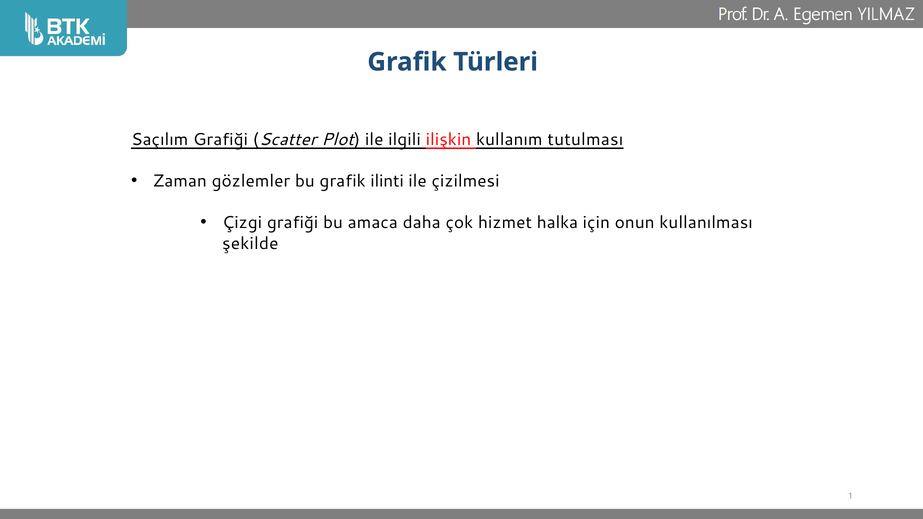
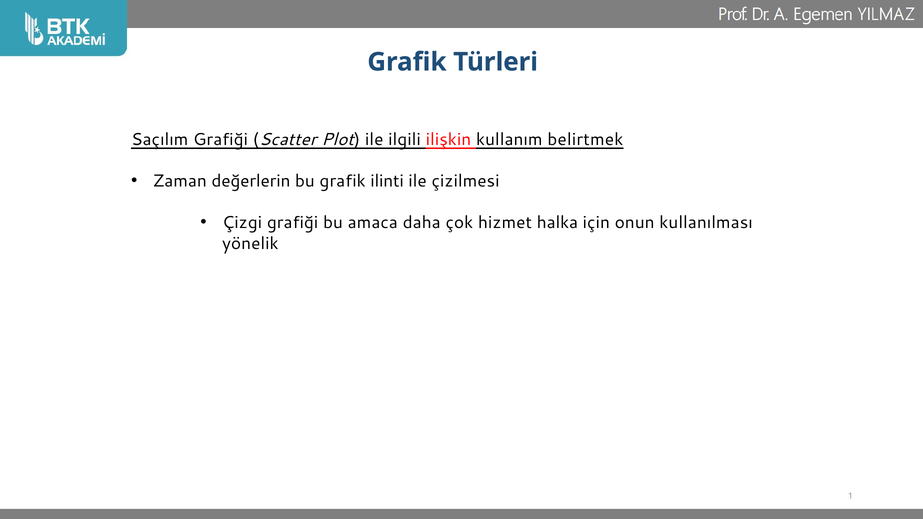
tutulması: tutulması -> belirtmek (585, 140)
gözlemler: gözlemler -> değerlerin (251, 181)
şekilde: şekilde -> yönelik (250, 243)
